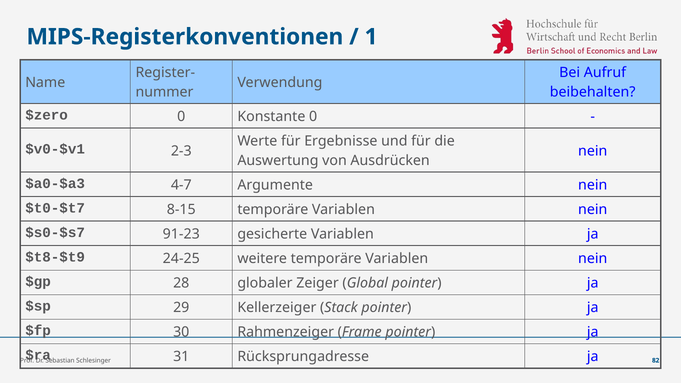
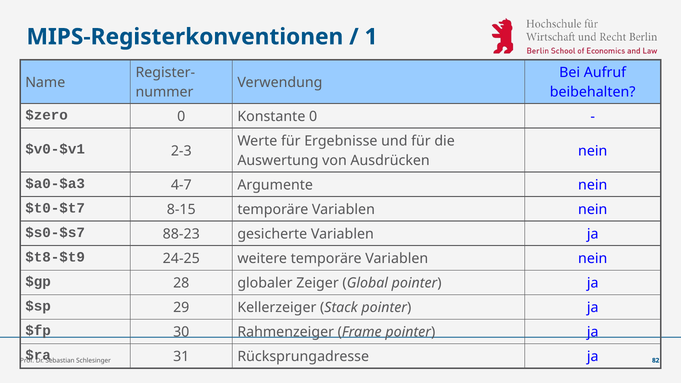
91-23: 91-23 -> 88-23 (181, 234)
